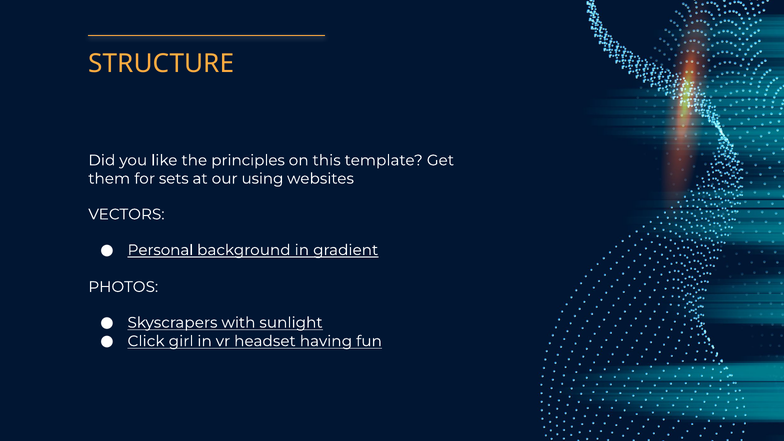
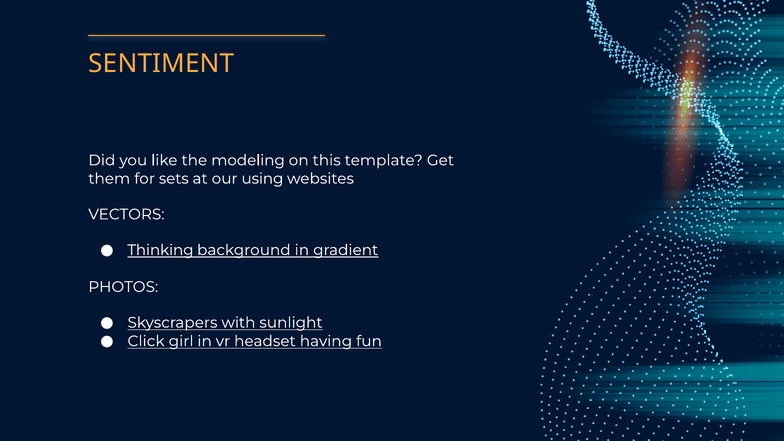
STRUCTURE: STRUCTURE -> SENTIMENT (161, 64)
principles: principles -> modeling (248, 160)
Personal: Personal -> Thinking (160, 250)
